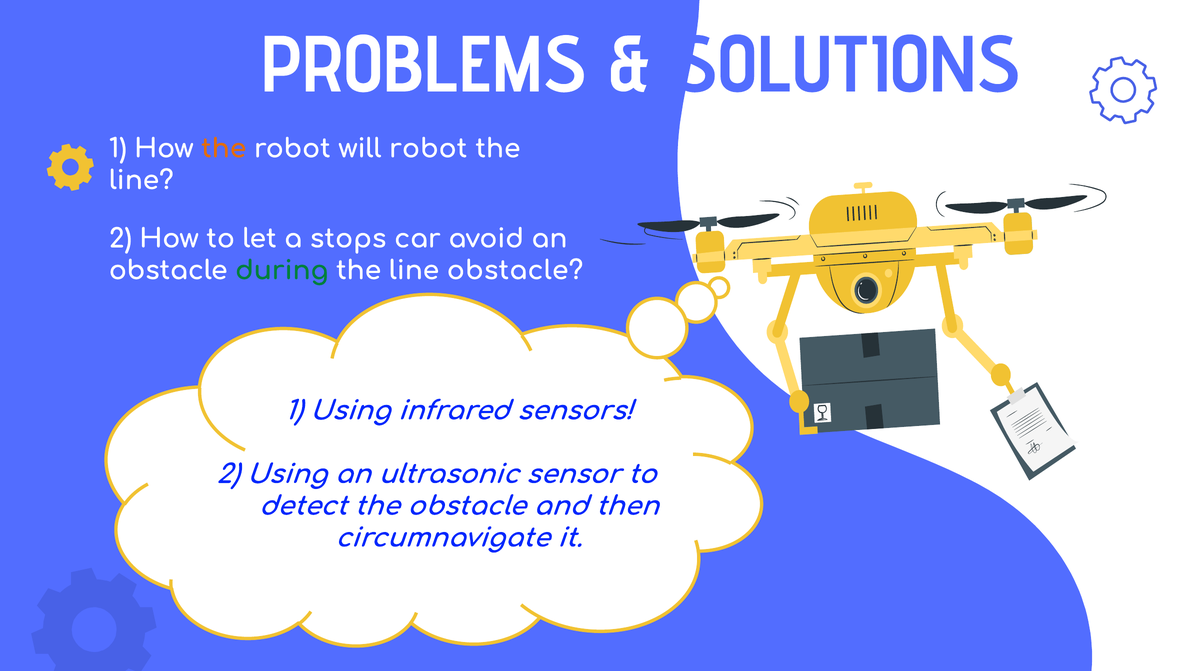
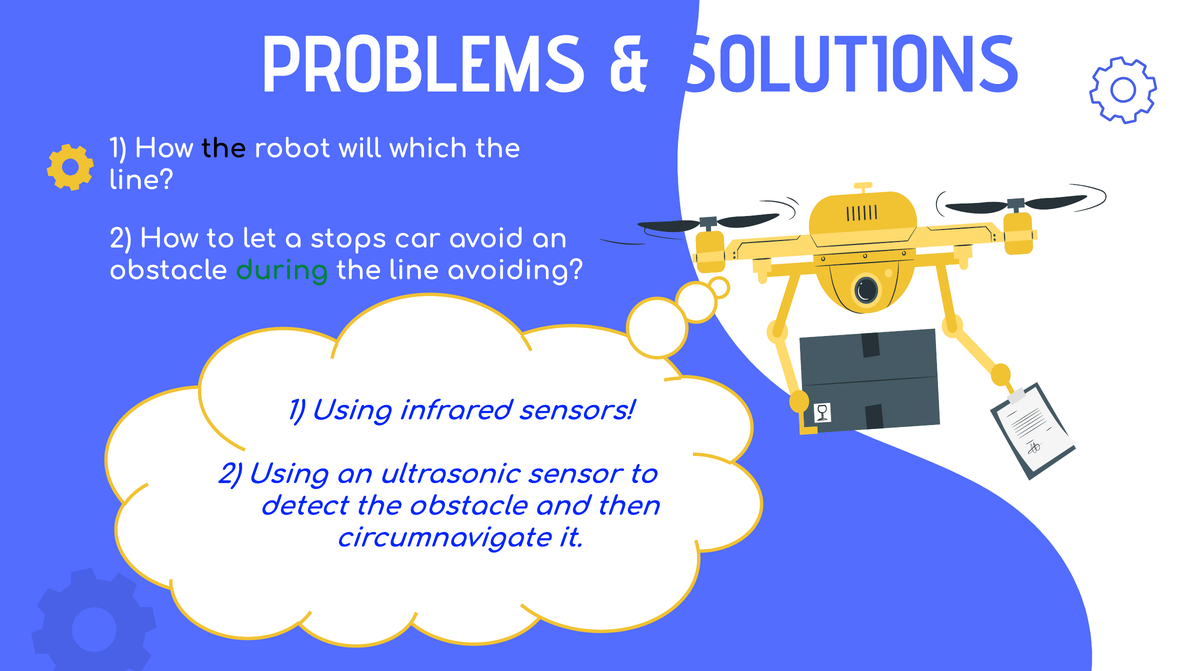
the colour: orange -> black (224, 149)
will robot: robot -> which (428, 149)
line obstacle: obstacle -> avoiding (515, 271)
